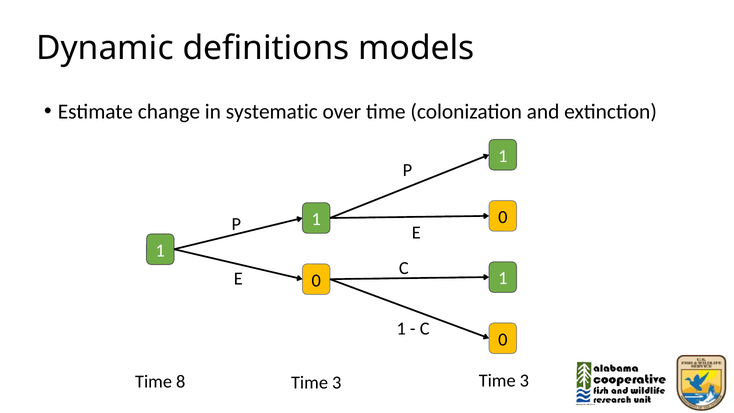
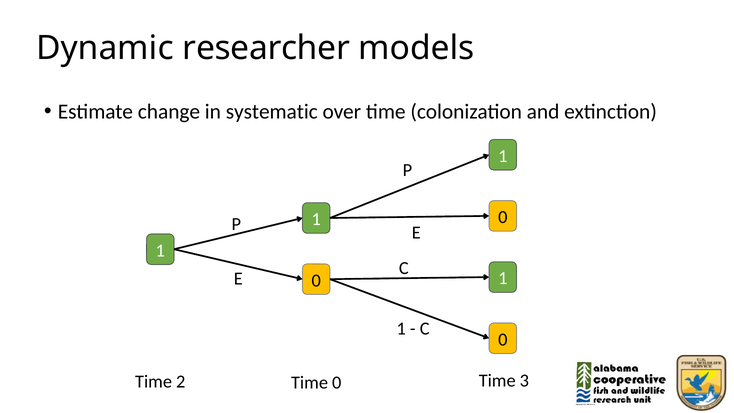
definitions: definitions -> researcher (266, 48)
8: 8 -> 2 (181, 382)
3: 3 -> 0 (337, 383)
